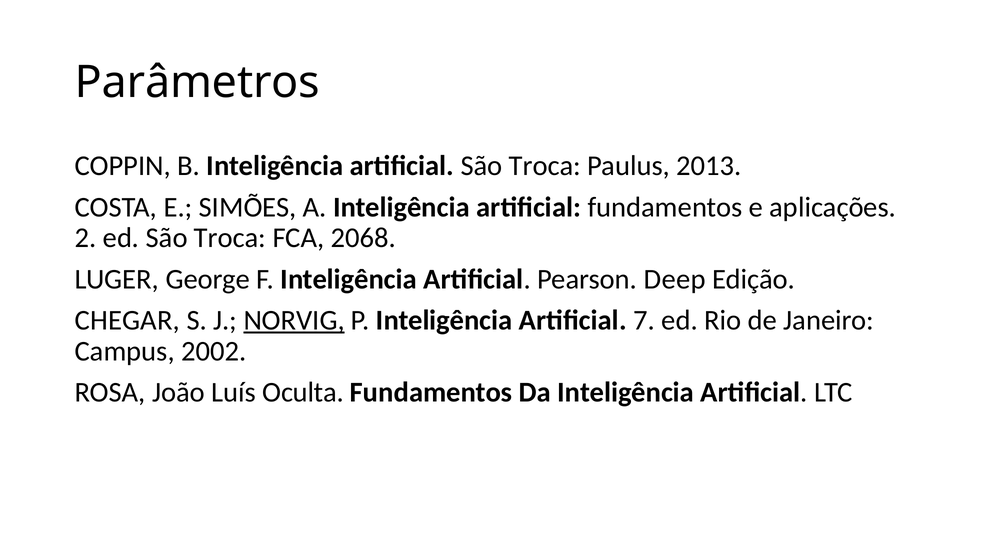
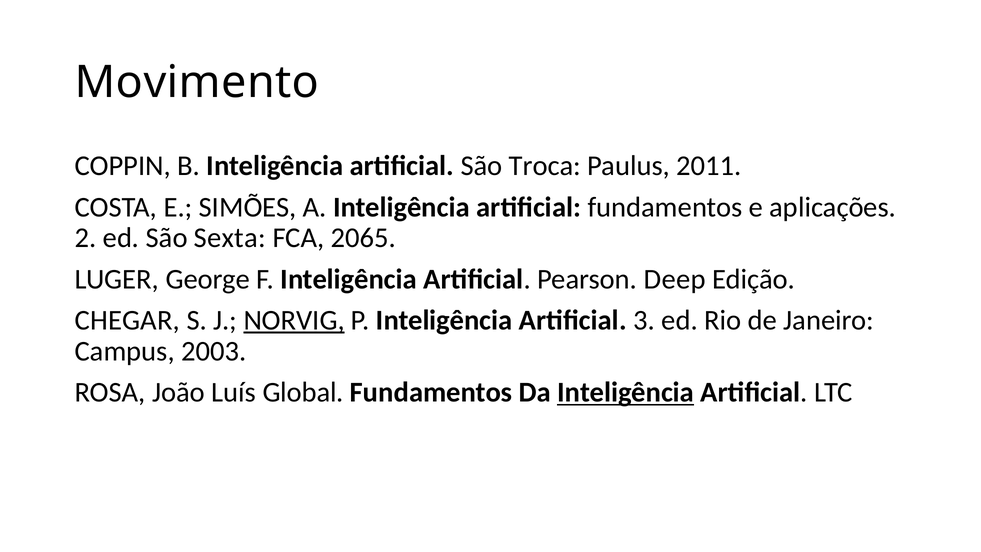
Parâmetros: Parâmetros -> Movimento (197, 82)
2013: 2013 -> 2011 (709, 166)
ed São Troca: Troca -> Sexta (230, 238)
2068: 2068 -> 2065 (363, 238)
7: 7 -> 3 (644, 320)
2002: 2002 -> 2003 (214, 351)
Oculta: Oculta -> Global (303, 392)
Inteligência underline: none -> present (626, 392)
